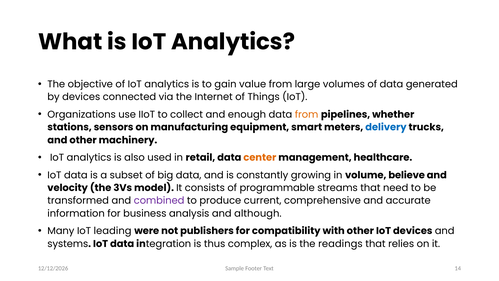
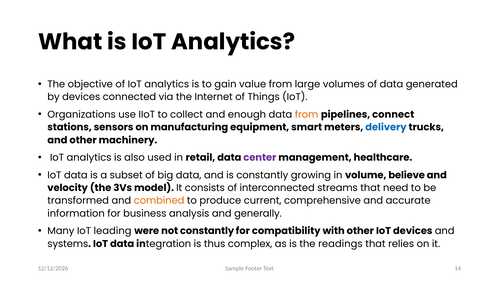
whether: whether -> connect (393, 114)
center colour: orange -> purple (260, 157)
programmable: programmable -> interconnected (277, 188)
combined colour: purple -> orange (159, 200)
although: although -> generally (258, 213)
not publishers: publishers -> constantly (207, 231)
